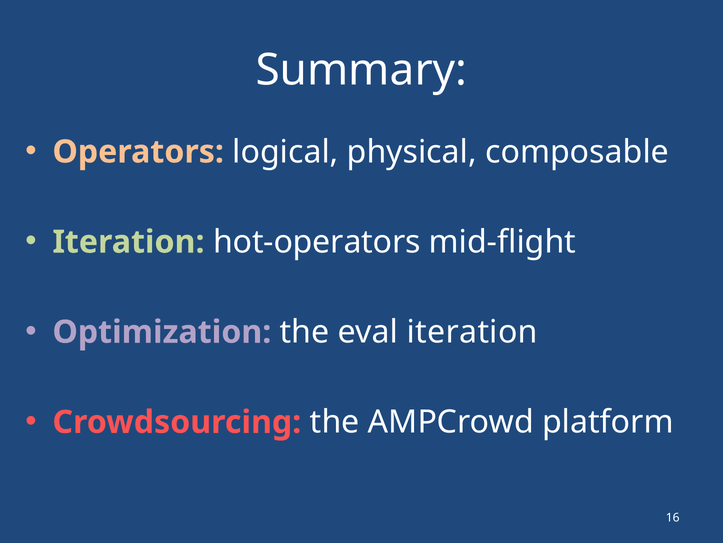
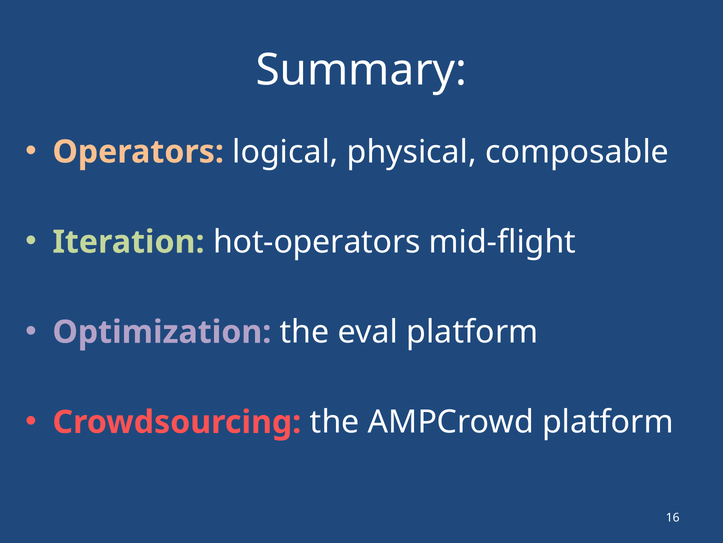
eval iteration: iteration -> platform (472, 332)
